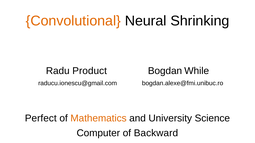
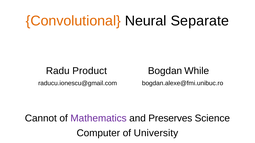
Shrinking: Shrinking -> Separate (200, 21)
Perfect: Perfect -> Cannot (41, 119)
Mathematics colour: orange -> purple (99, 119)
University: University -> Preserves (170, 119)
Backward: Backward -> University (156, 133)
